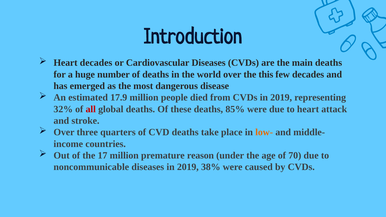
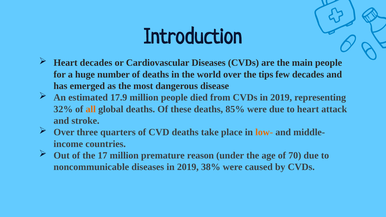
main deaths: deaths -> people (329, 63)
this: this -> tips (266, 74)
all colour: red -> orange (91, 109)
